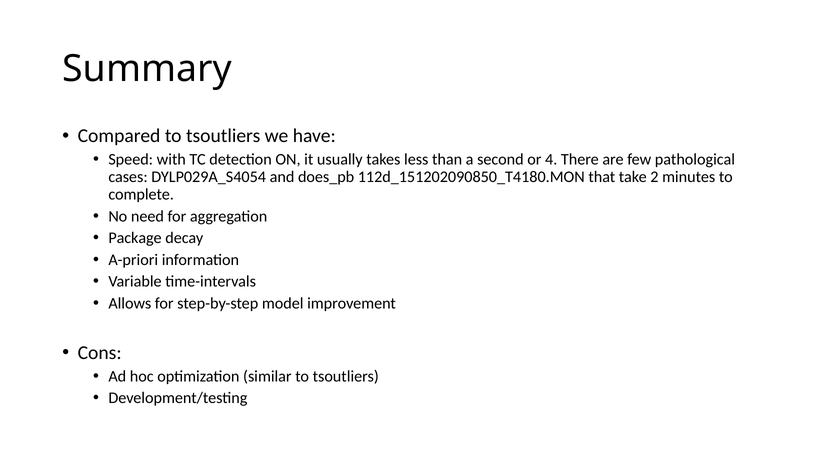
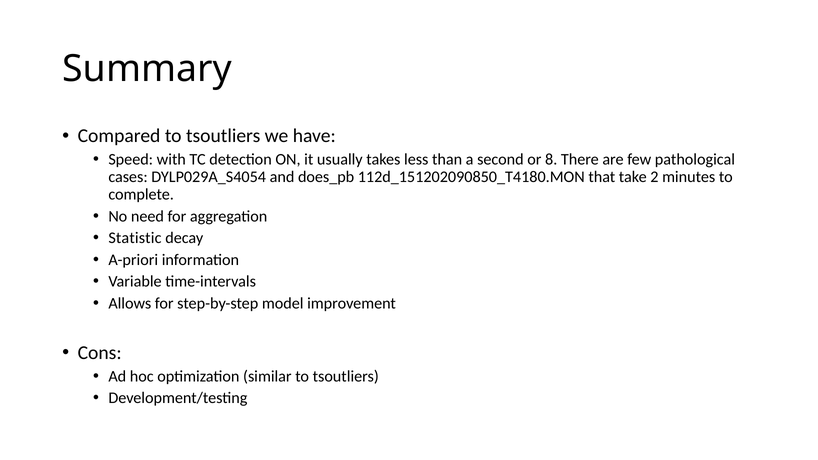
4: 4 -> 8 (551, 160)
Package: Package -> Statistic (135, 238)
